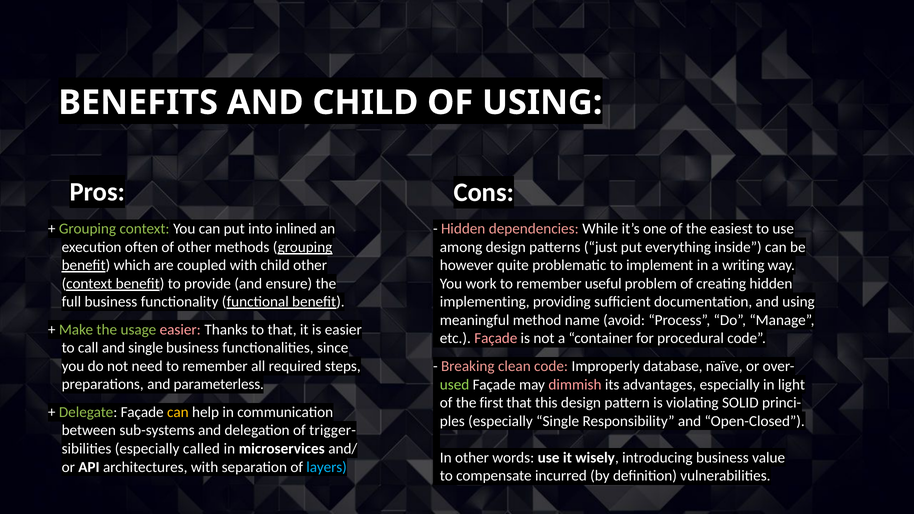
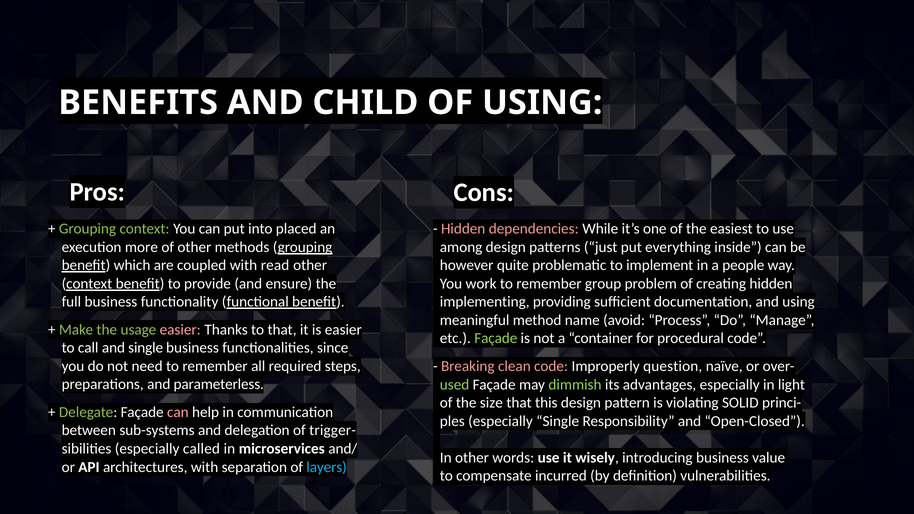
inlined: inlined -> placed (296, 229)
often: often -> more (141, 247)
with child: child -> read (275, 265)
writing: writing -> people (743, 265)
useful: useful -> group (603, 284)
Façade colour: pink -> light green (496, 339)
database: database -> question (673, 366)
dimmish colour: pink -> light green (575, 385)
first: first -> size (491, 403)
can colour: yellow -> pink (178, 412)
